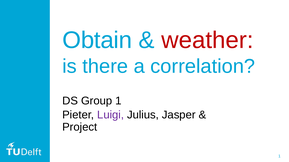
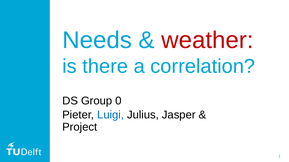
Obtain: Obtain -> Needs (97, 40)
Group 1: 1 -> 0 (118, 101)
Luigi colour: purple -> blue (111, 115)
